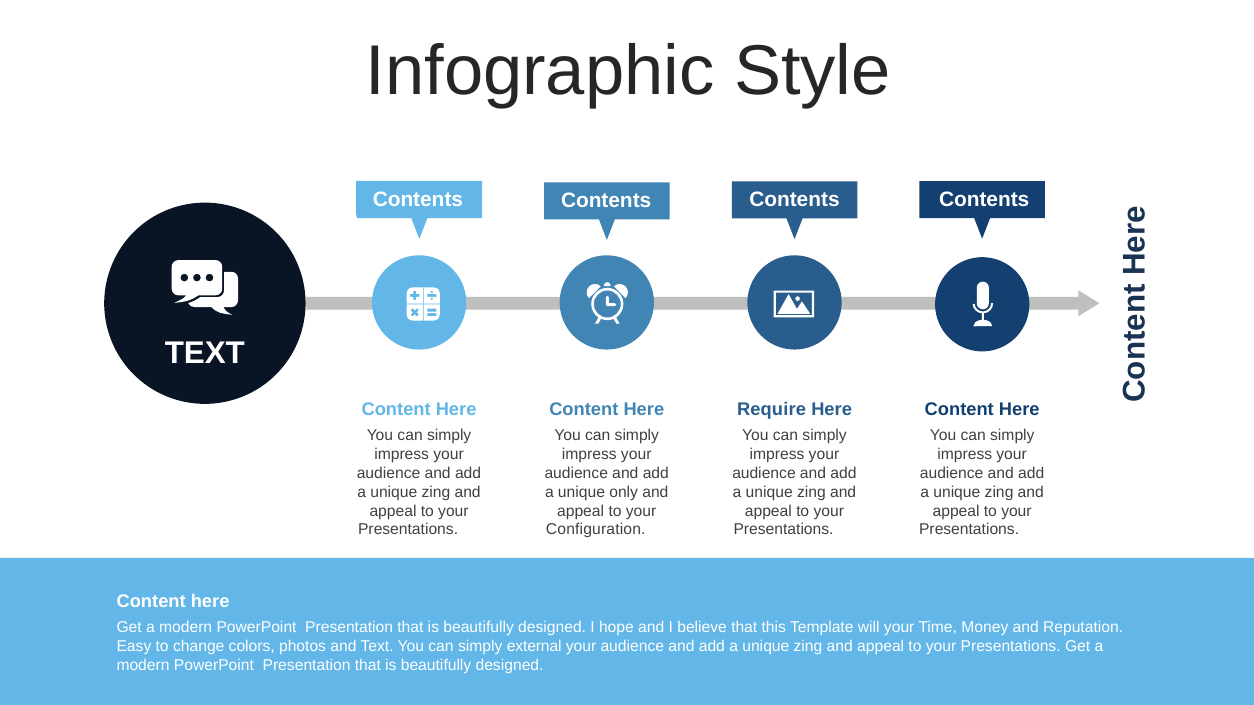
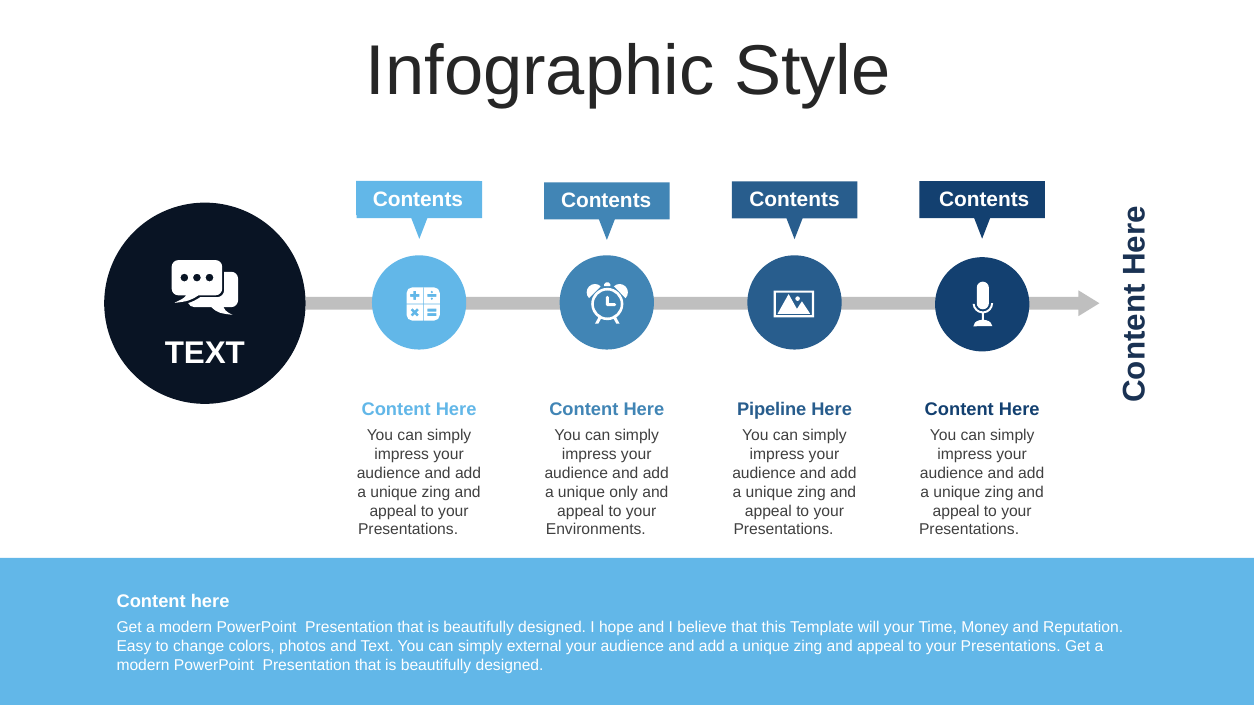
Require: Require -> Pipeline (772, 409)
Configuration: Configuration -> Environments (596, 530)
